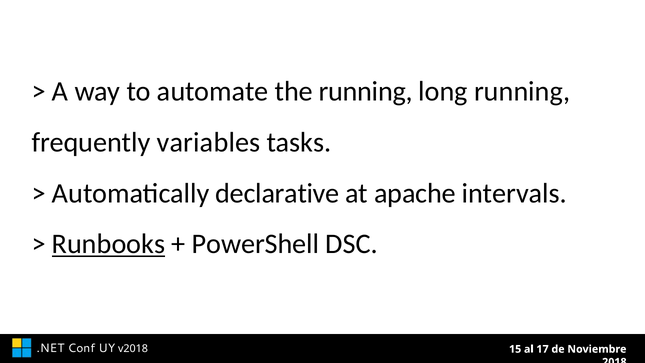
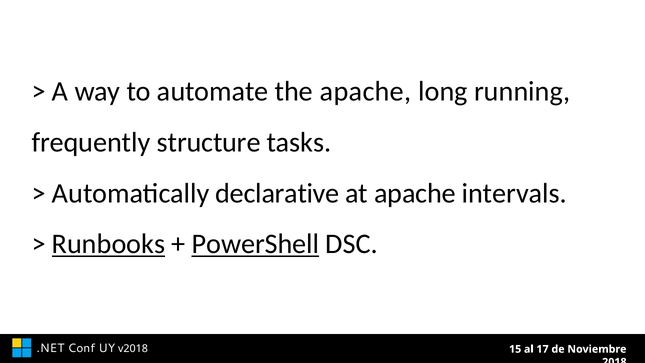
the running: running -> apache (365, 92)
variables: variables -> structure (209, 142)
PowerShell underline: none -> present (255, 244)
